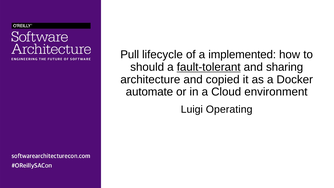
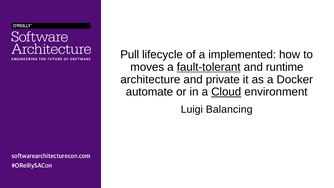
should: should -> moves (147, 67)
sharing: sharing -> runtime (285, 67)
copied: copied -> private (223, 79)
Cloud underline: none -> present (226, 92)
Operating: Operating -> Balancing (229, 109)
